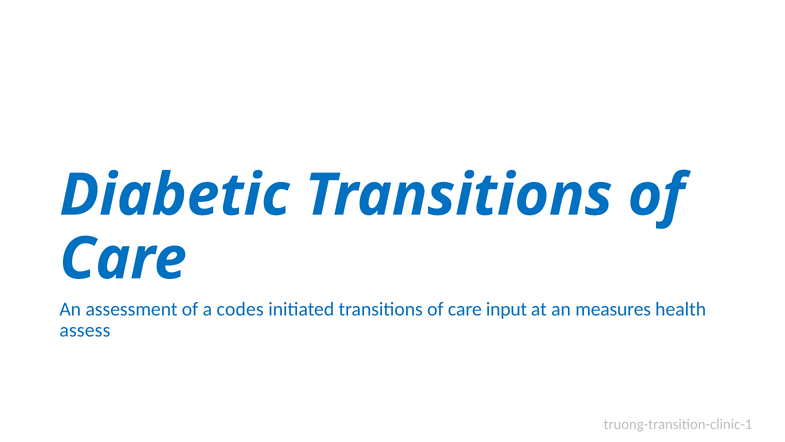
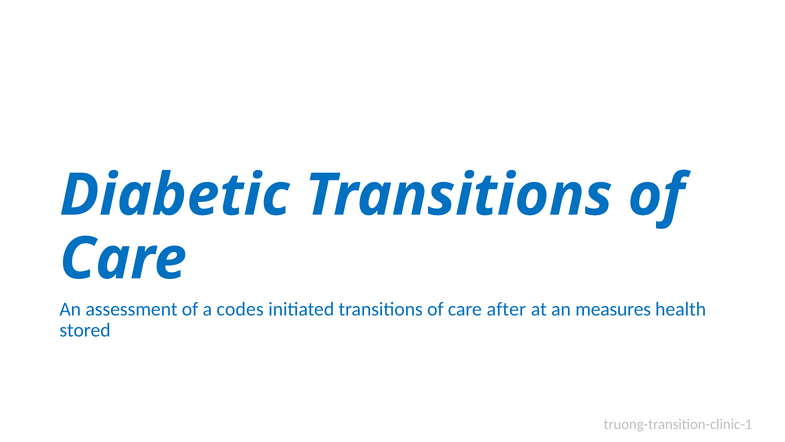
input: input -> after (506, 309)
assess: assess -> stored (85, 330)
